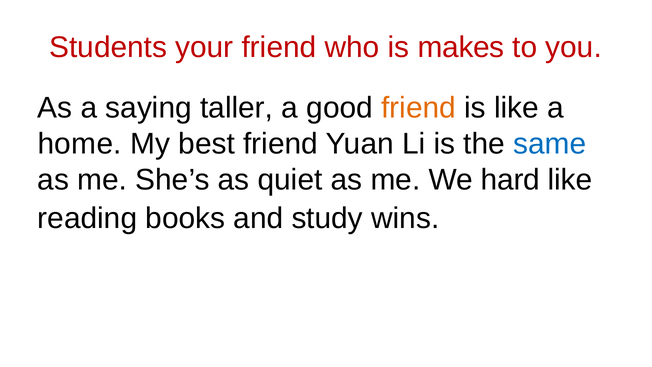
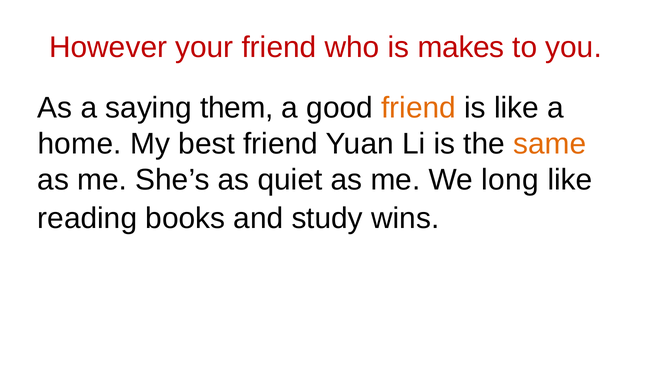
Students: Students -> However (108, 47)
taller: taller -> them (237, 108)
same colour: blue -> orange (550, 144)
hard: hard -> long (510, 180)
